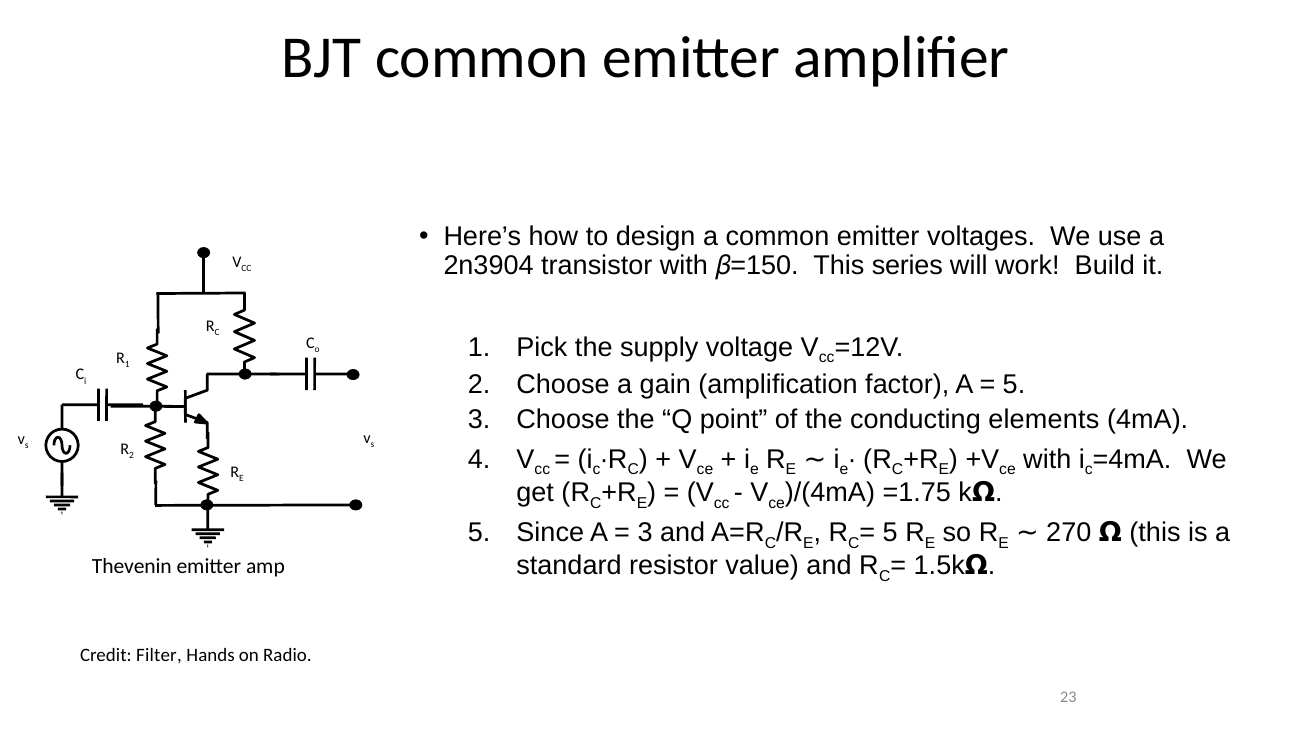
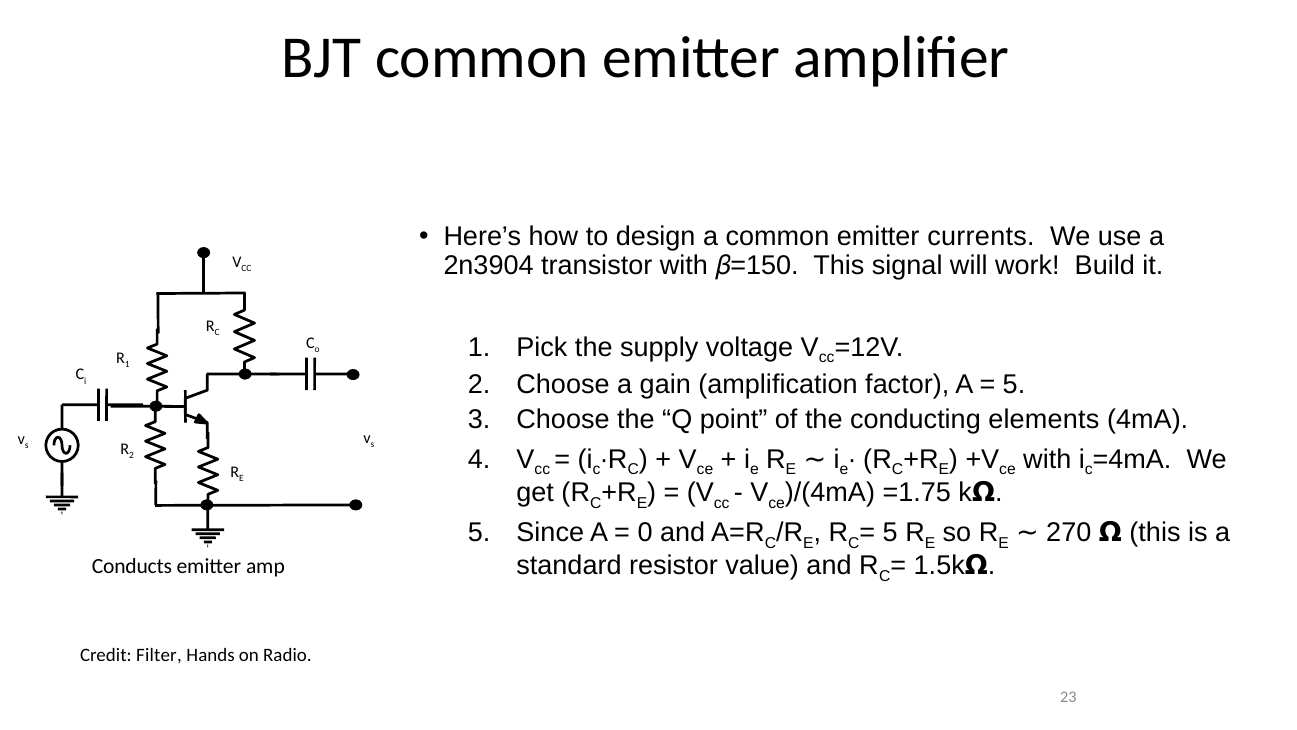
voltages: voltages -> currents (981, 236)
series: series -> signal (907, 265)
3: 3 -> 0 (645, 532)
Thevenin: Thevenin -> Conducts (132, 566)
